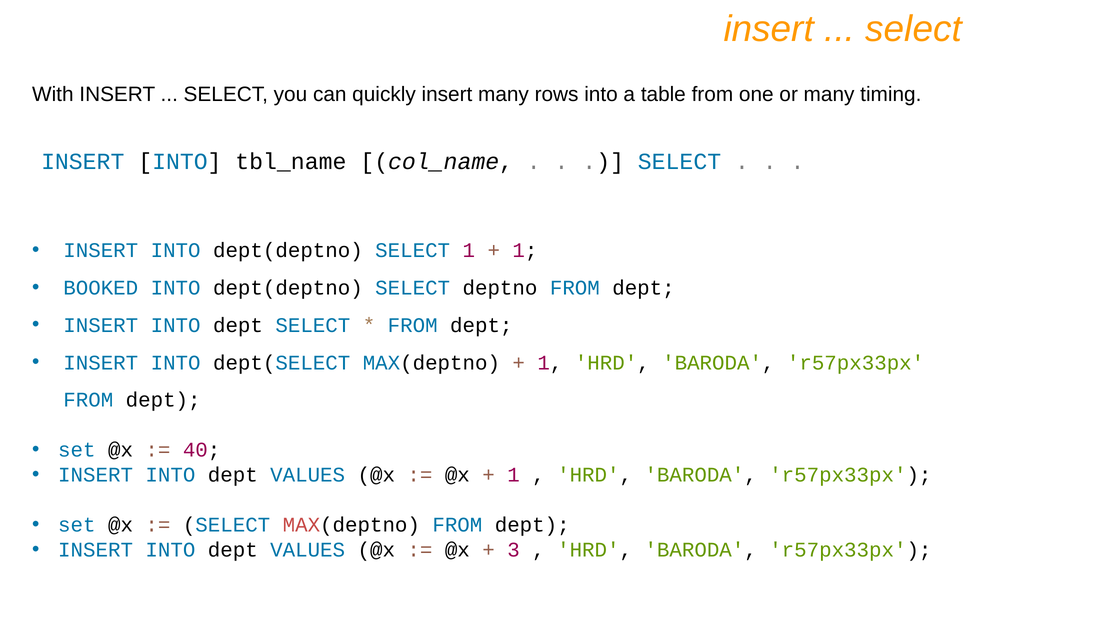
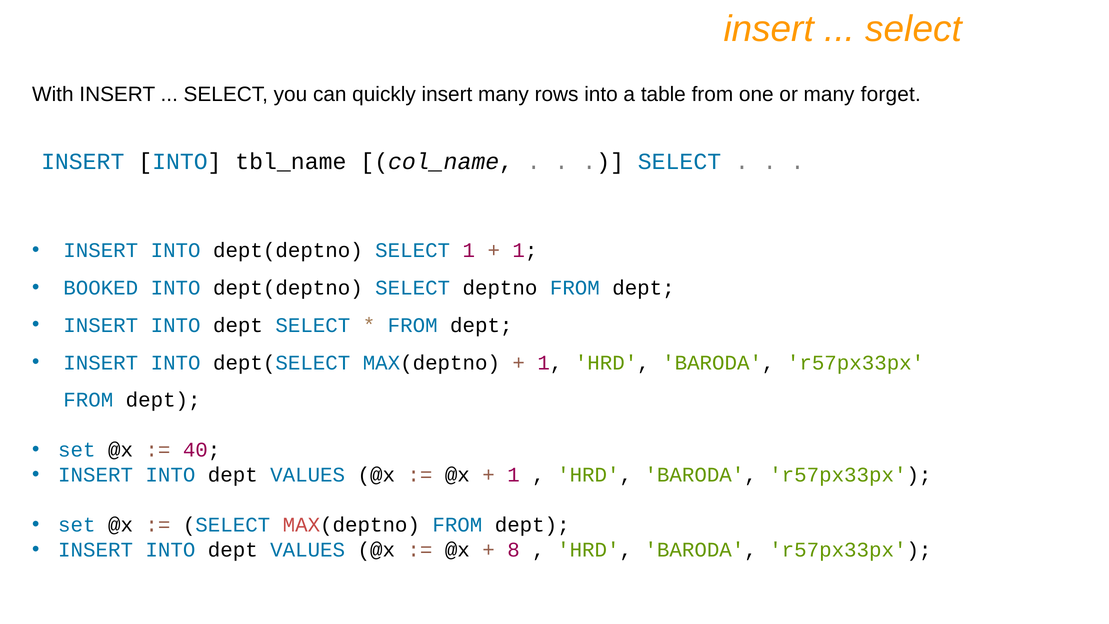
timing: timing -> forget (891, 94)
3: 3 -> 8 (514, 550)
